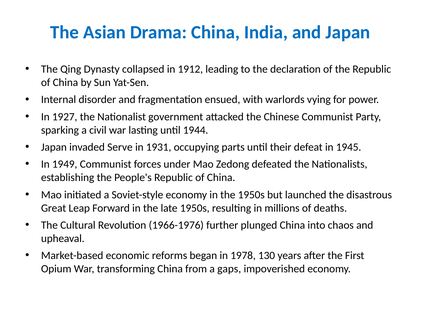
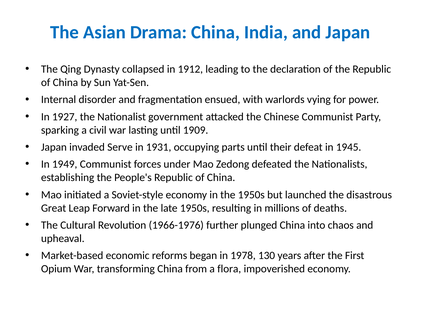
1944: 1944 -> 1909 (196, 130)
gaps: gaps -> flora (229, 269)
